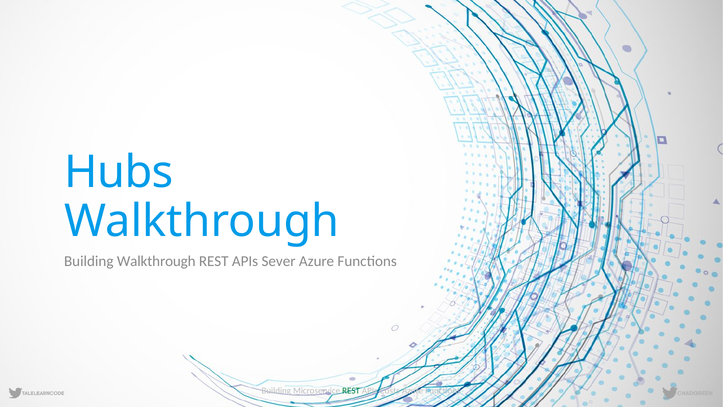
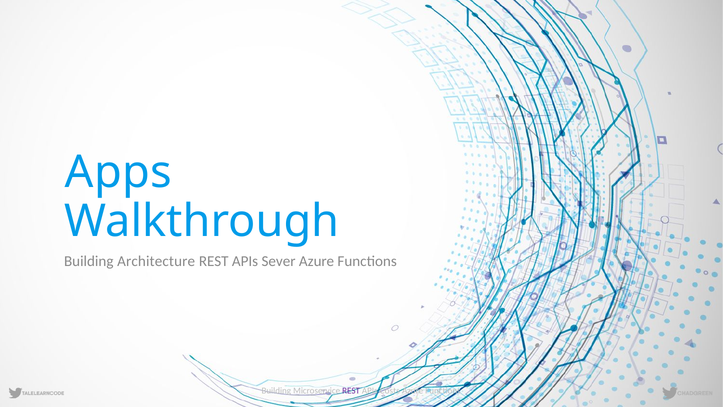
Hubs: Hubs -> Apps (118, 172)
Building Walkthrough: Walkthrough -> Architecture (156, 261)
REST colour: green -> purple (351, 390)
